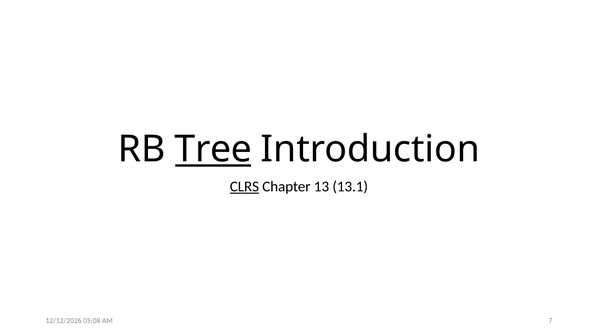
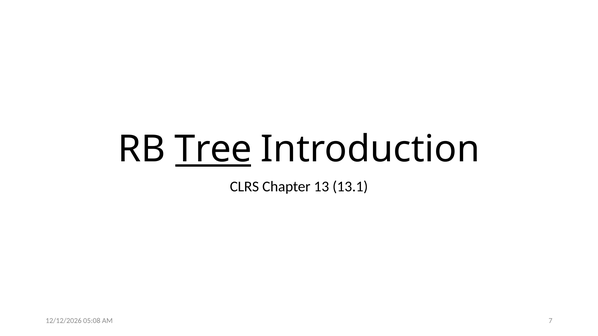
CLRS underline: present -> none (244, 187)
